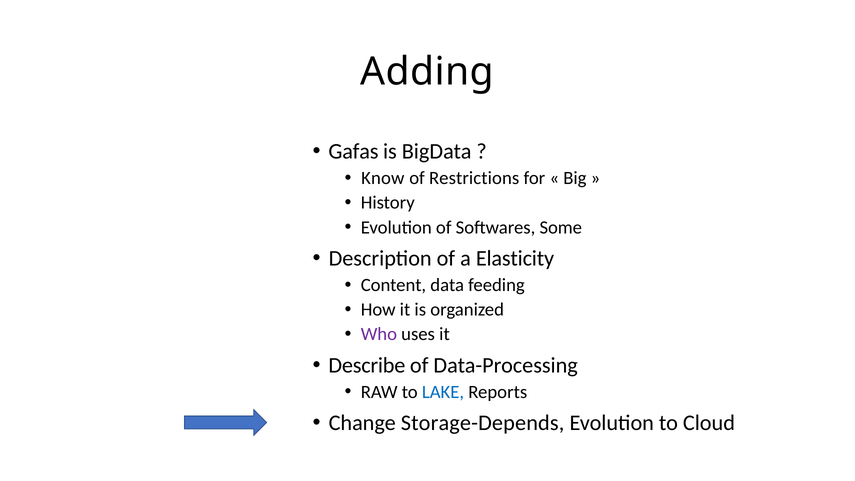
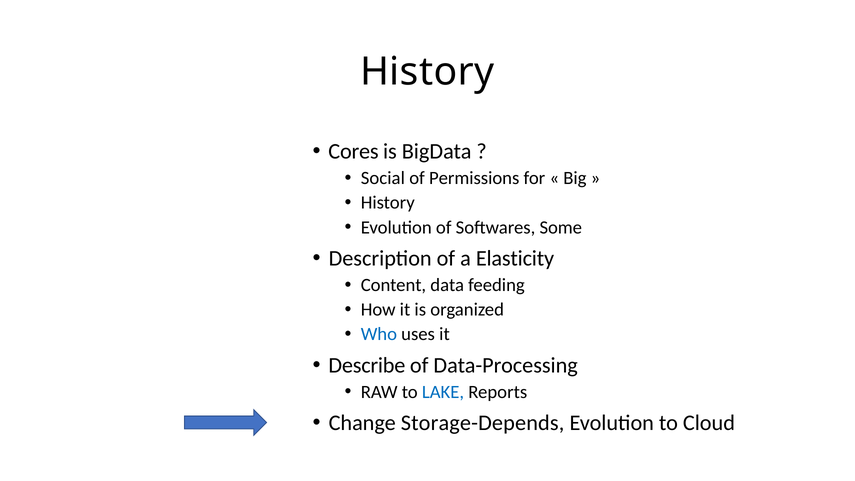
Adding: Adding -> History (427, 72)
Gafas: Gafas -> Cores (353, 152)
Know: Know -> Social (383, 178)
Restrictions: Restrictions -> Permissions (474, 178)
Who colour: purple -> blue (379, 334)
